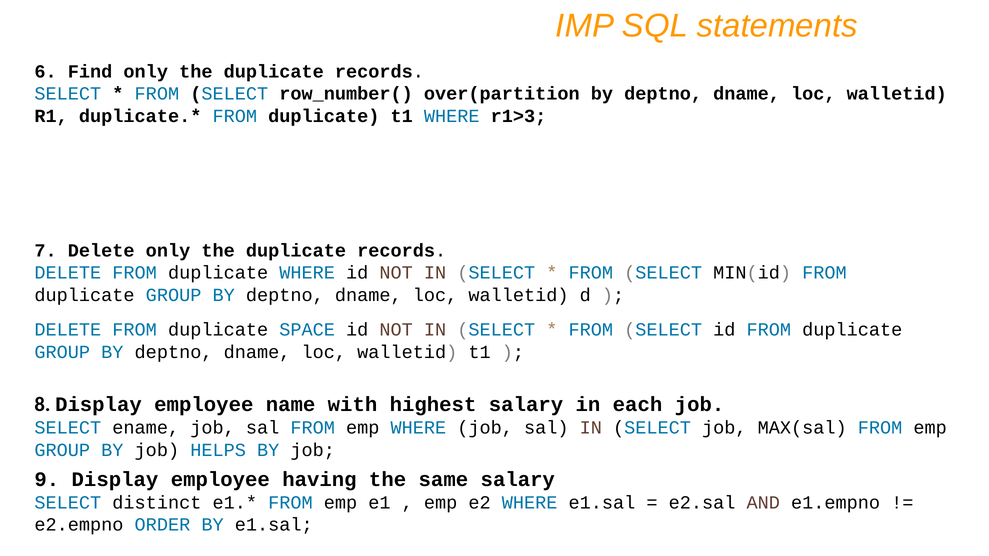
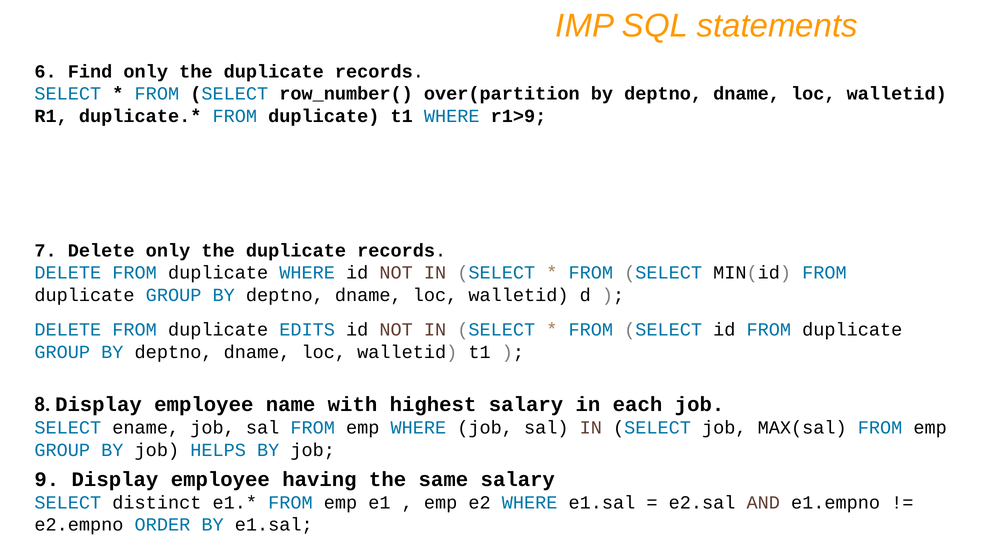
r1>3: r1>3 -> r1>9 (518, 116)
SPACE: SPACE -> EDITS (307, 330)
